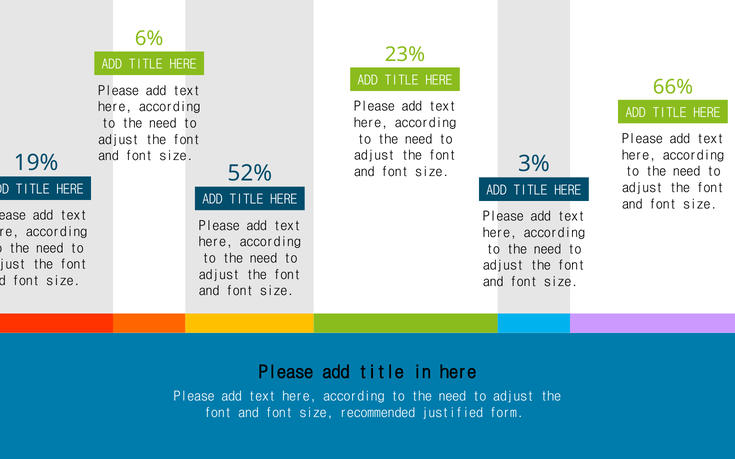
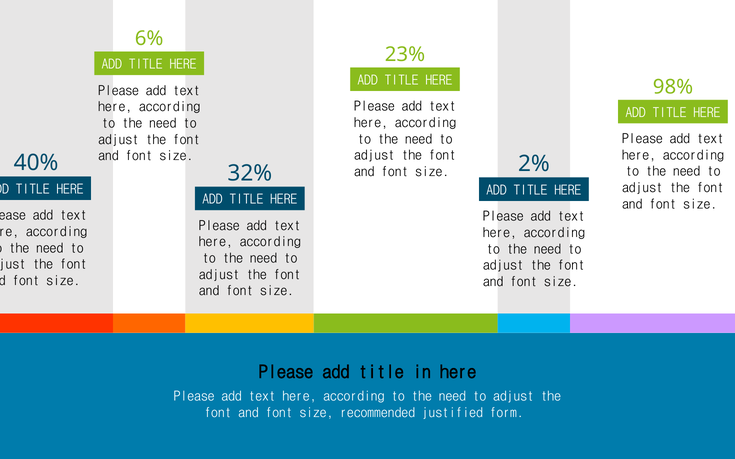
66%: 66% -> 98% (673, 87)
19%: 19% -> 40% (36, 163)
3%: 3% -> 2% (534, 164)
52%: 52% -> 32% (250, 173)
